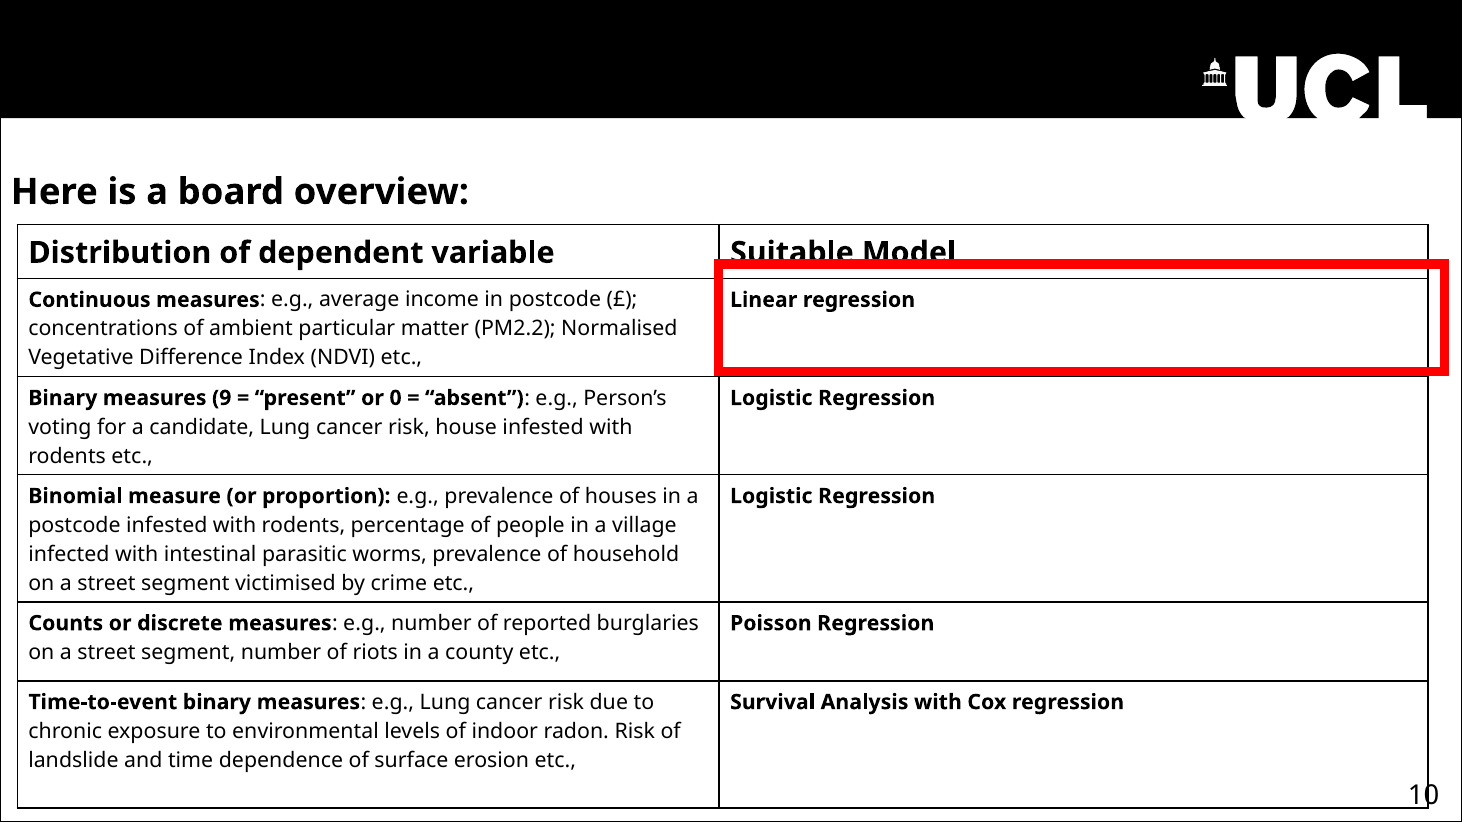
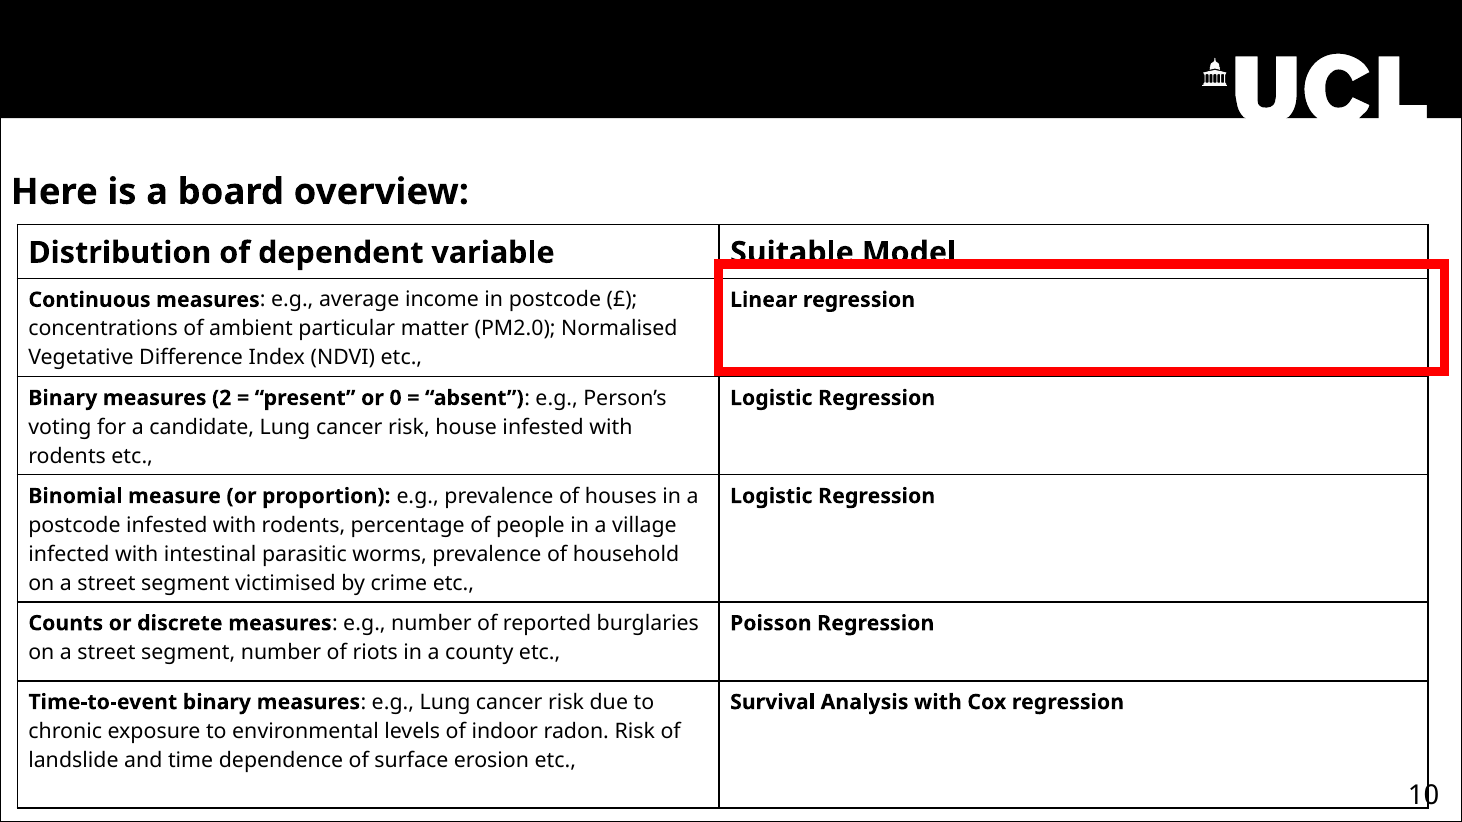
PM2.2: PM2.2 -> PM2.0 (515, 329)
9: 9 -> 2 (222, 398)
